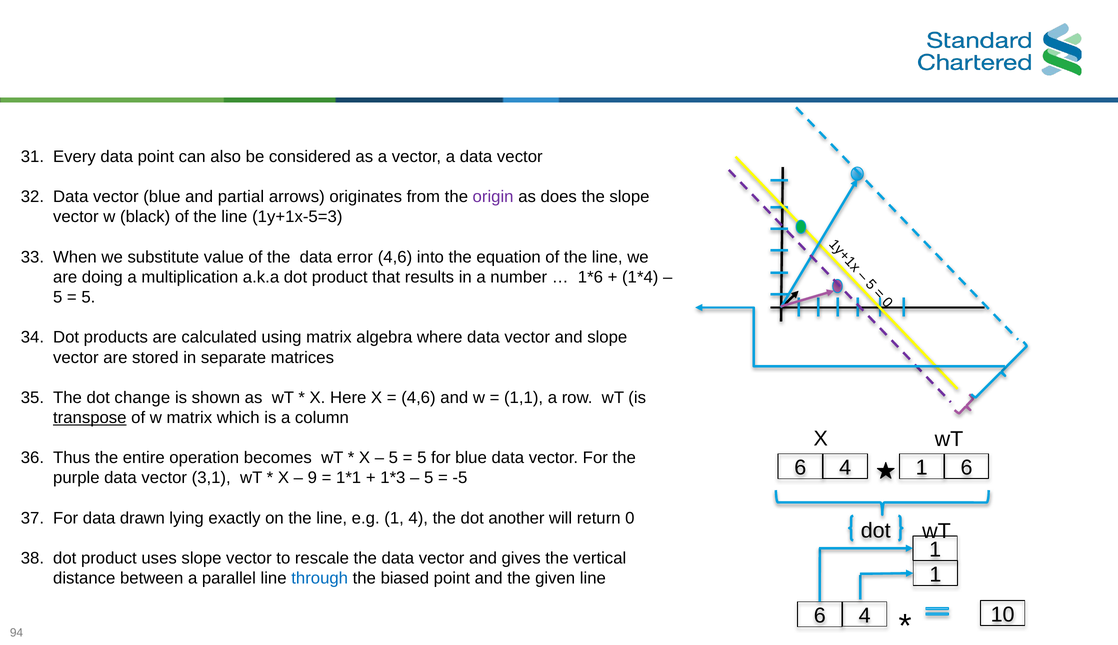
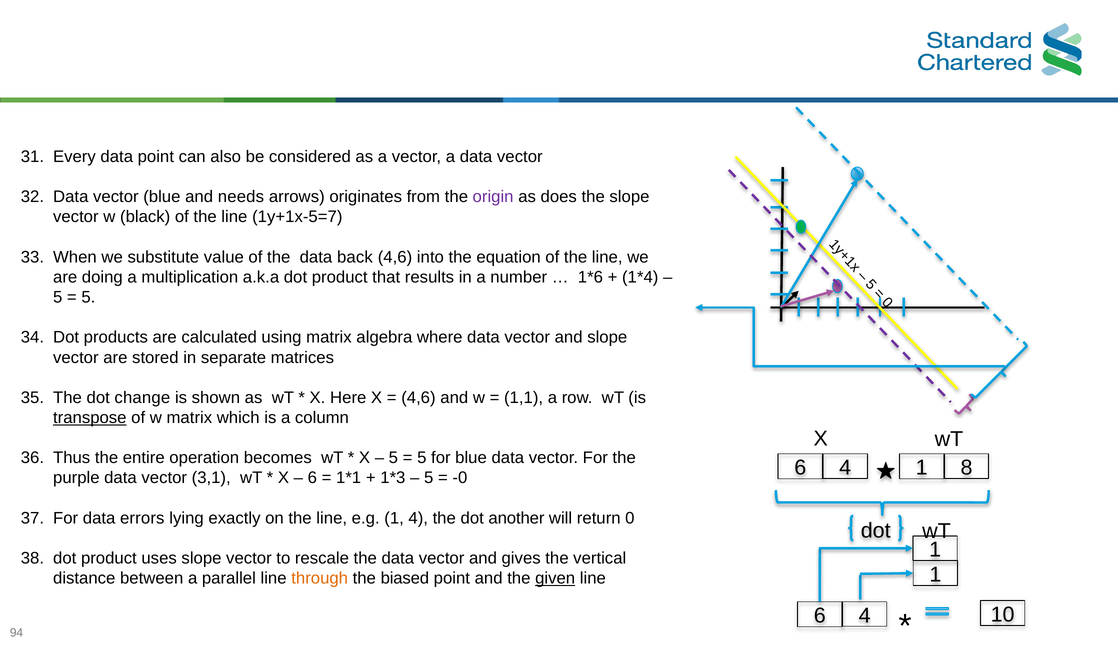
partial: partial -> needs (241, 197)
1y+1x-5=3: 1y+1x-5=3 -> 1y+1x-5=7 (297, 217)
error: error -> back (355, 257)
1 6: 6 -> 8 (967, 468)
9: 9 -> 6 (312, 478)
-5: -5 -> -0 (460, 478)
drawn: drawn -> errors (142, 518)
through colour: blue -> orange (320, 578)
given underline: none -> present (555, 578)
